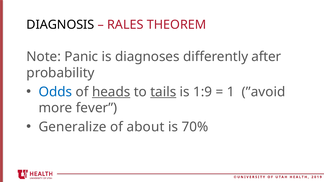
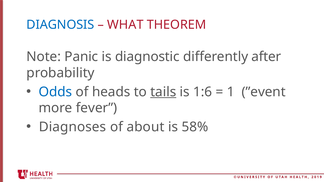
DIAGNOSIS colour: black -> blue (60, 25)
RALES: RALES -> WHAT (125, 25)
diagnoses: diagnoses -> diagnostic (147, 57)
heads underline: present -> none (111, 92)
1:9: 1:9 -> 1:6 (203, 92)
”avoid: ”avoid -> ”event (264, 92)
Generalize: Generalize -> Diagnoses (73, 127)
70%: 70% -> 58% (195, 127)
